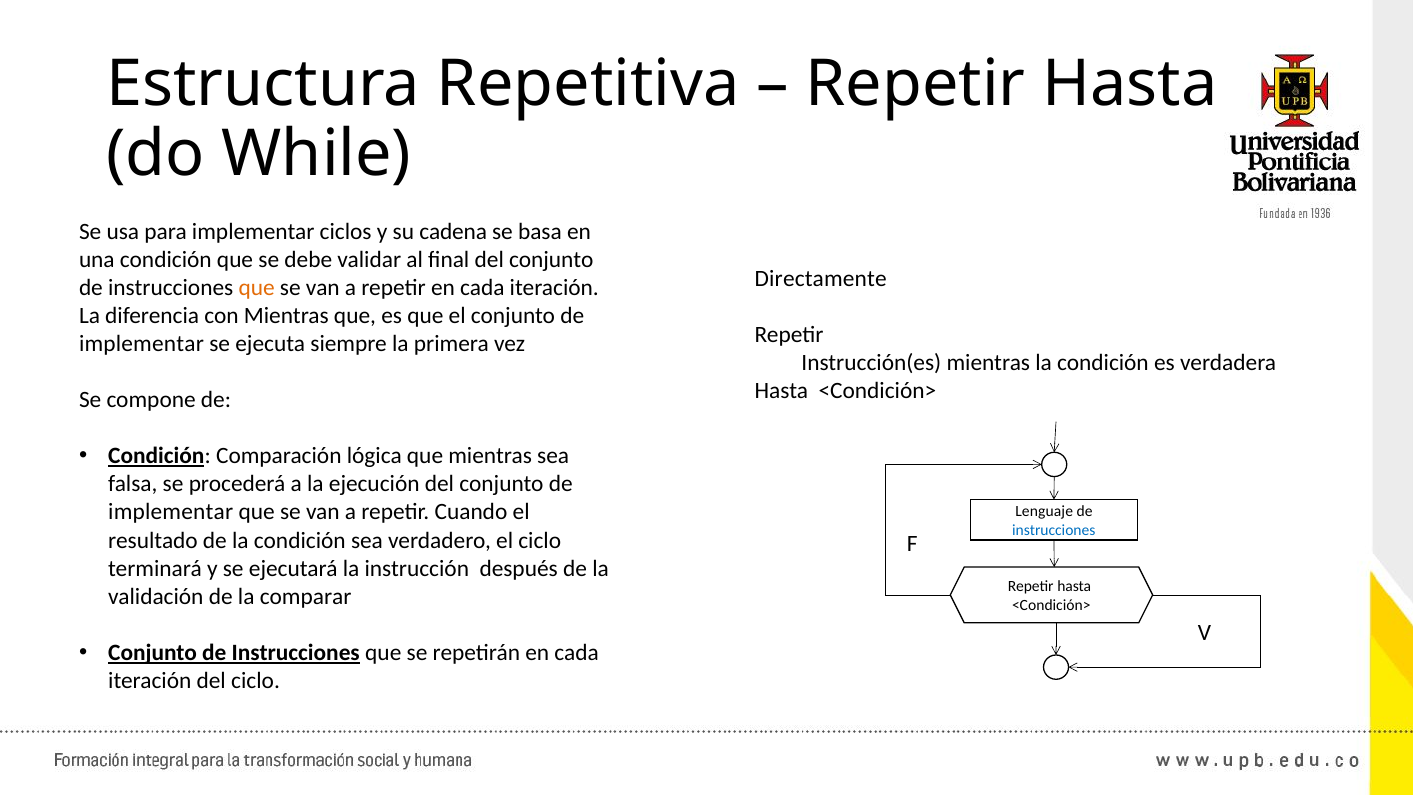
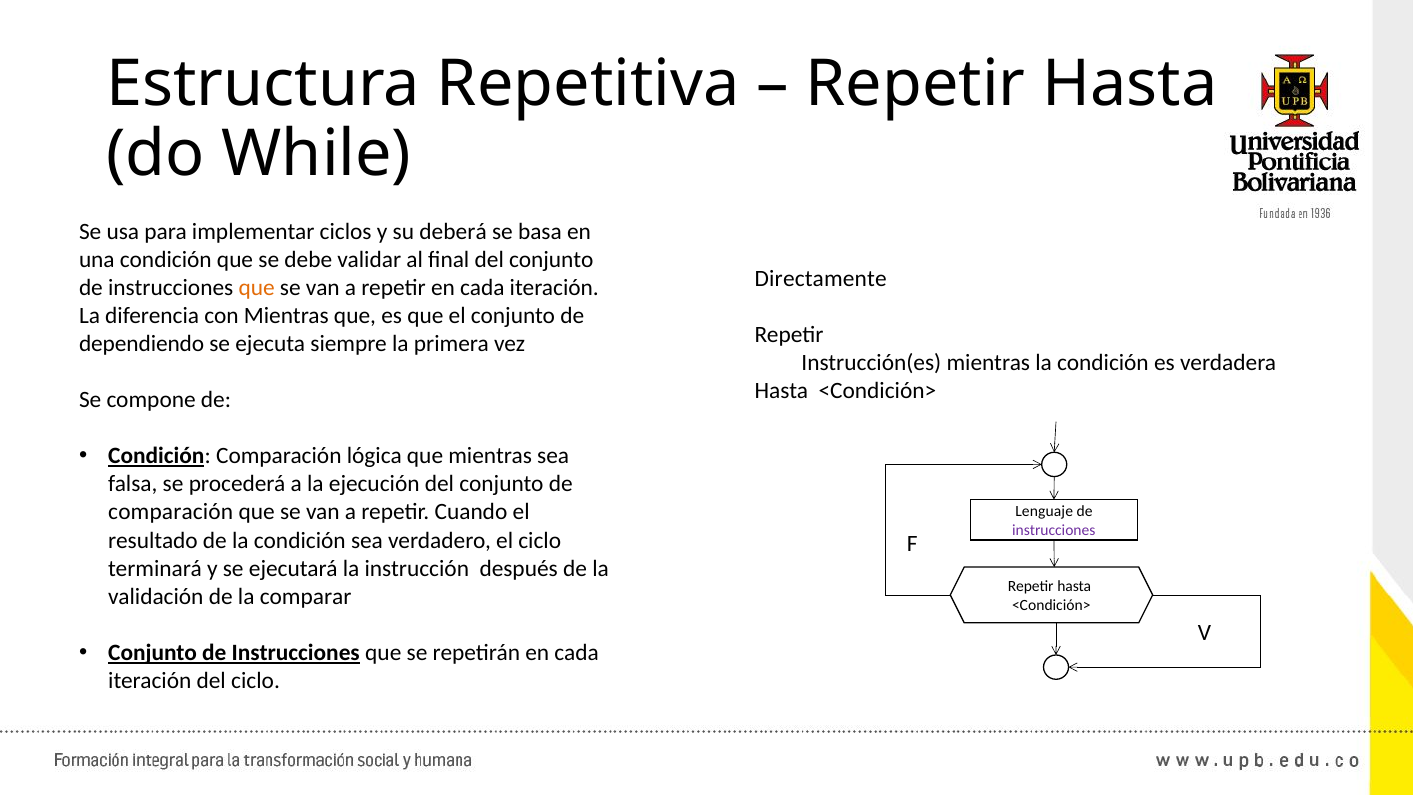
cadena: cadena -> deberá (453, 232)
implementar: implementar -> dependiendo (142, 344)
implementar: implementar -> comparación (171, 512)
instrucciones colour: blue -> purple (1054, 530)
